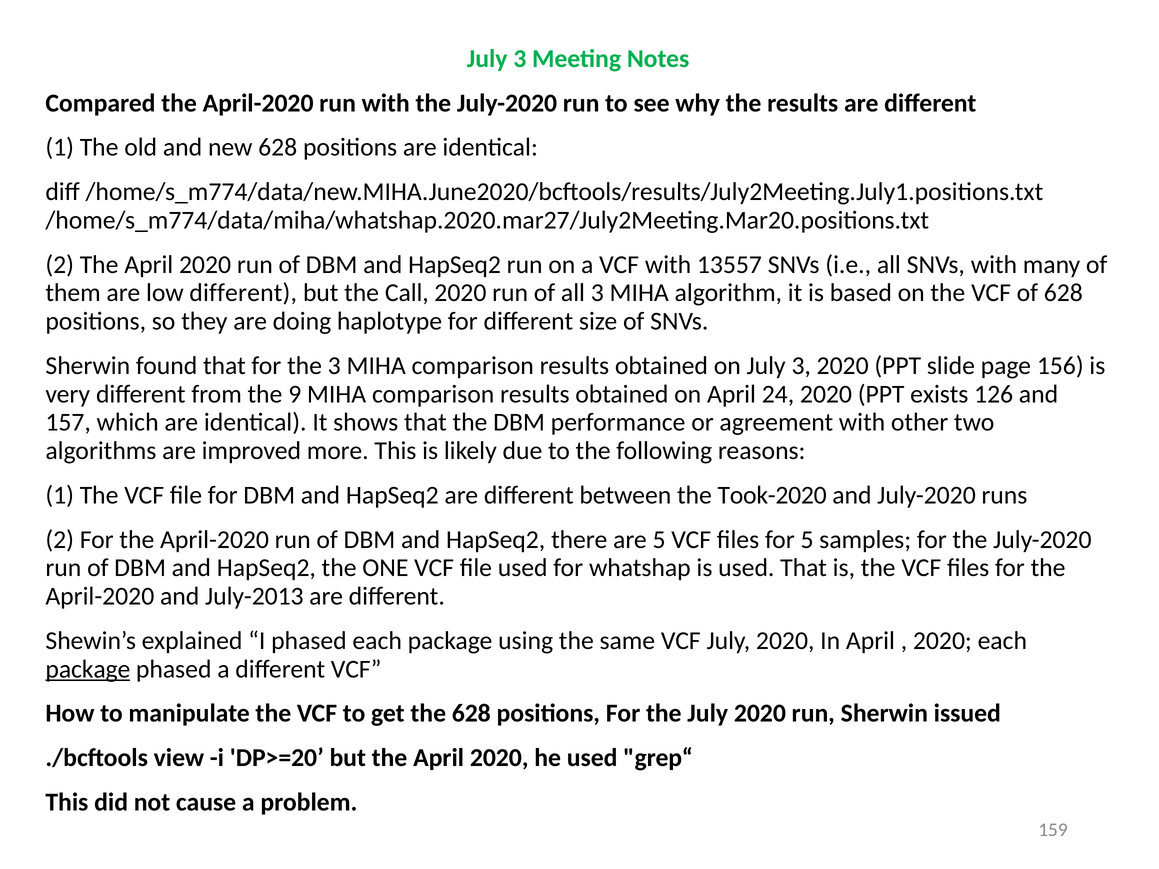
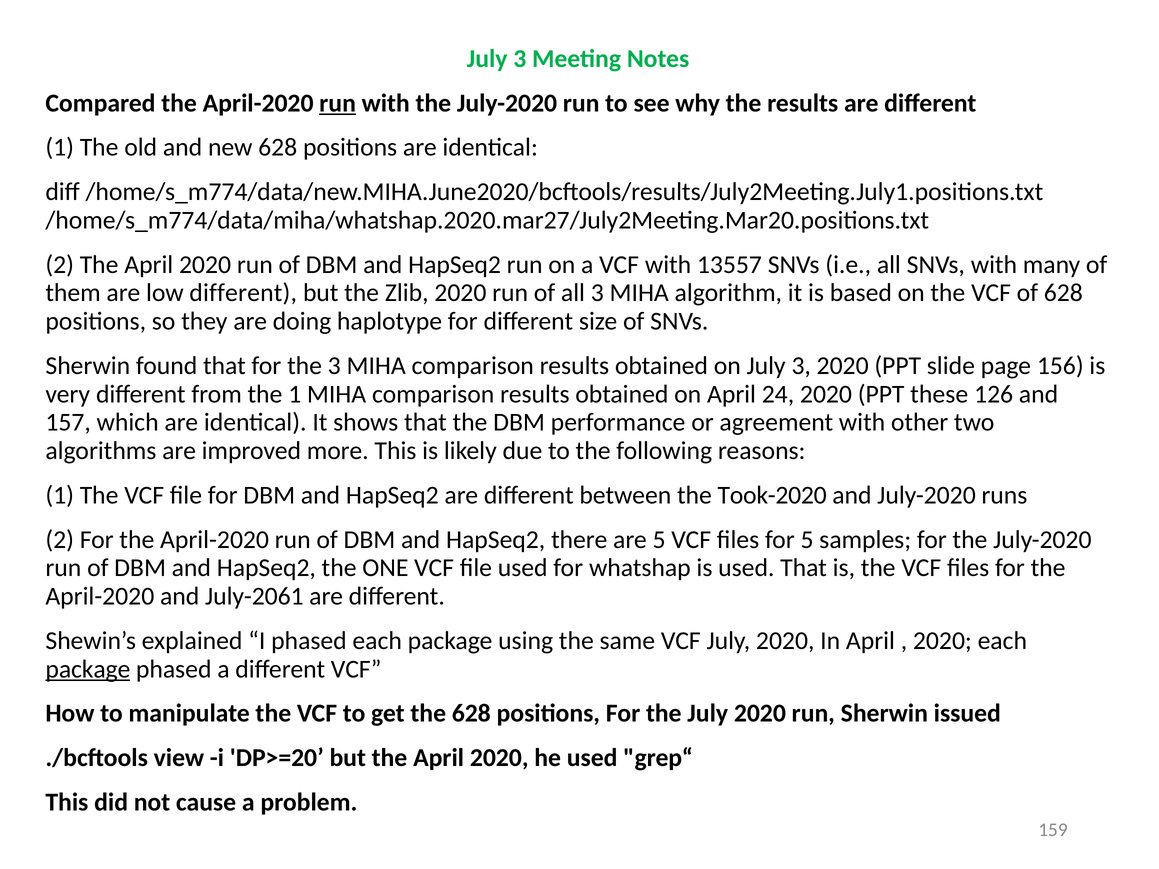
run underline: none -> present (338, 103)
Call: Call -> Zlib (407, 293)
the 9: 9 -> 1 (295, 394)
exists: exists -> these (939, 394)
July-2013: July-2013 -> July-2061 (254, 596)
